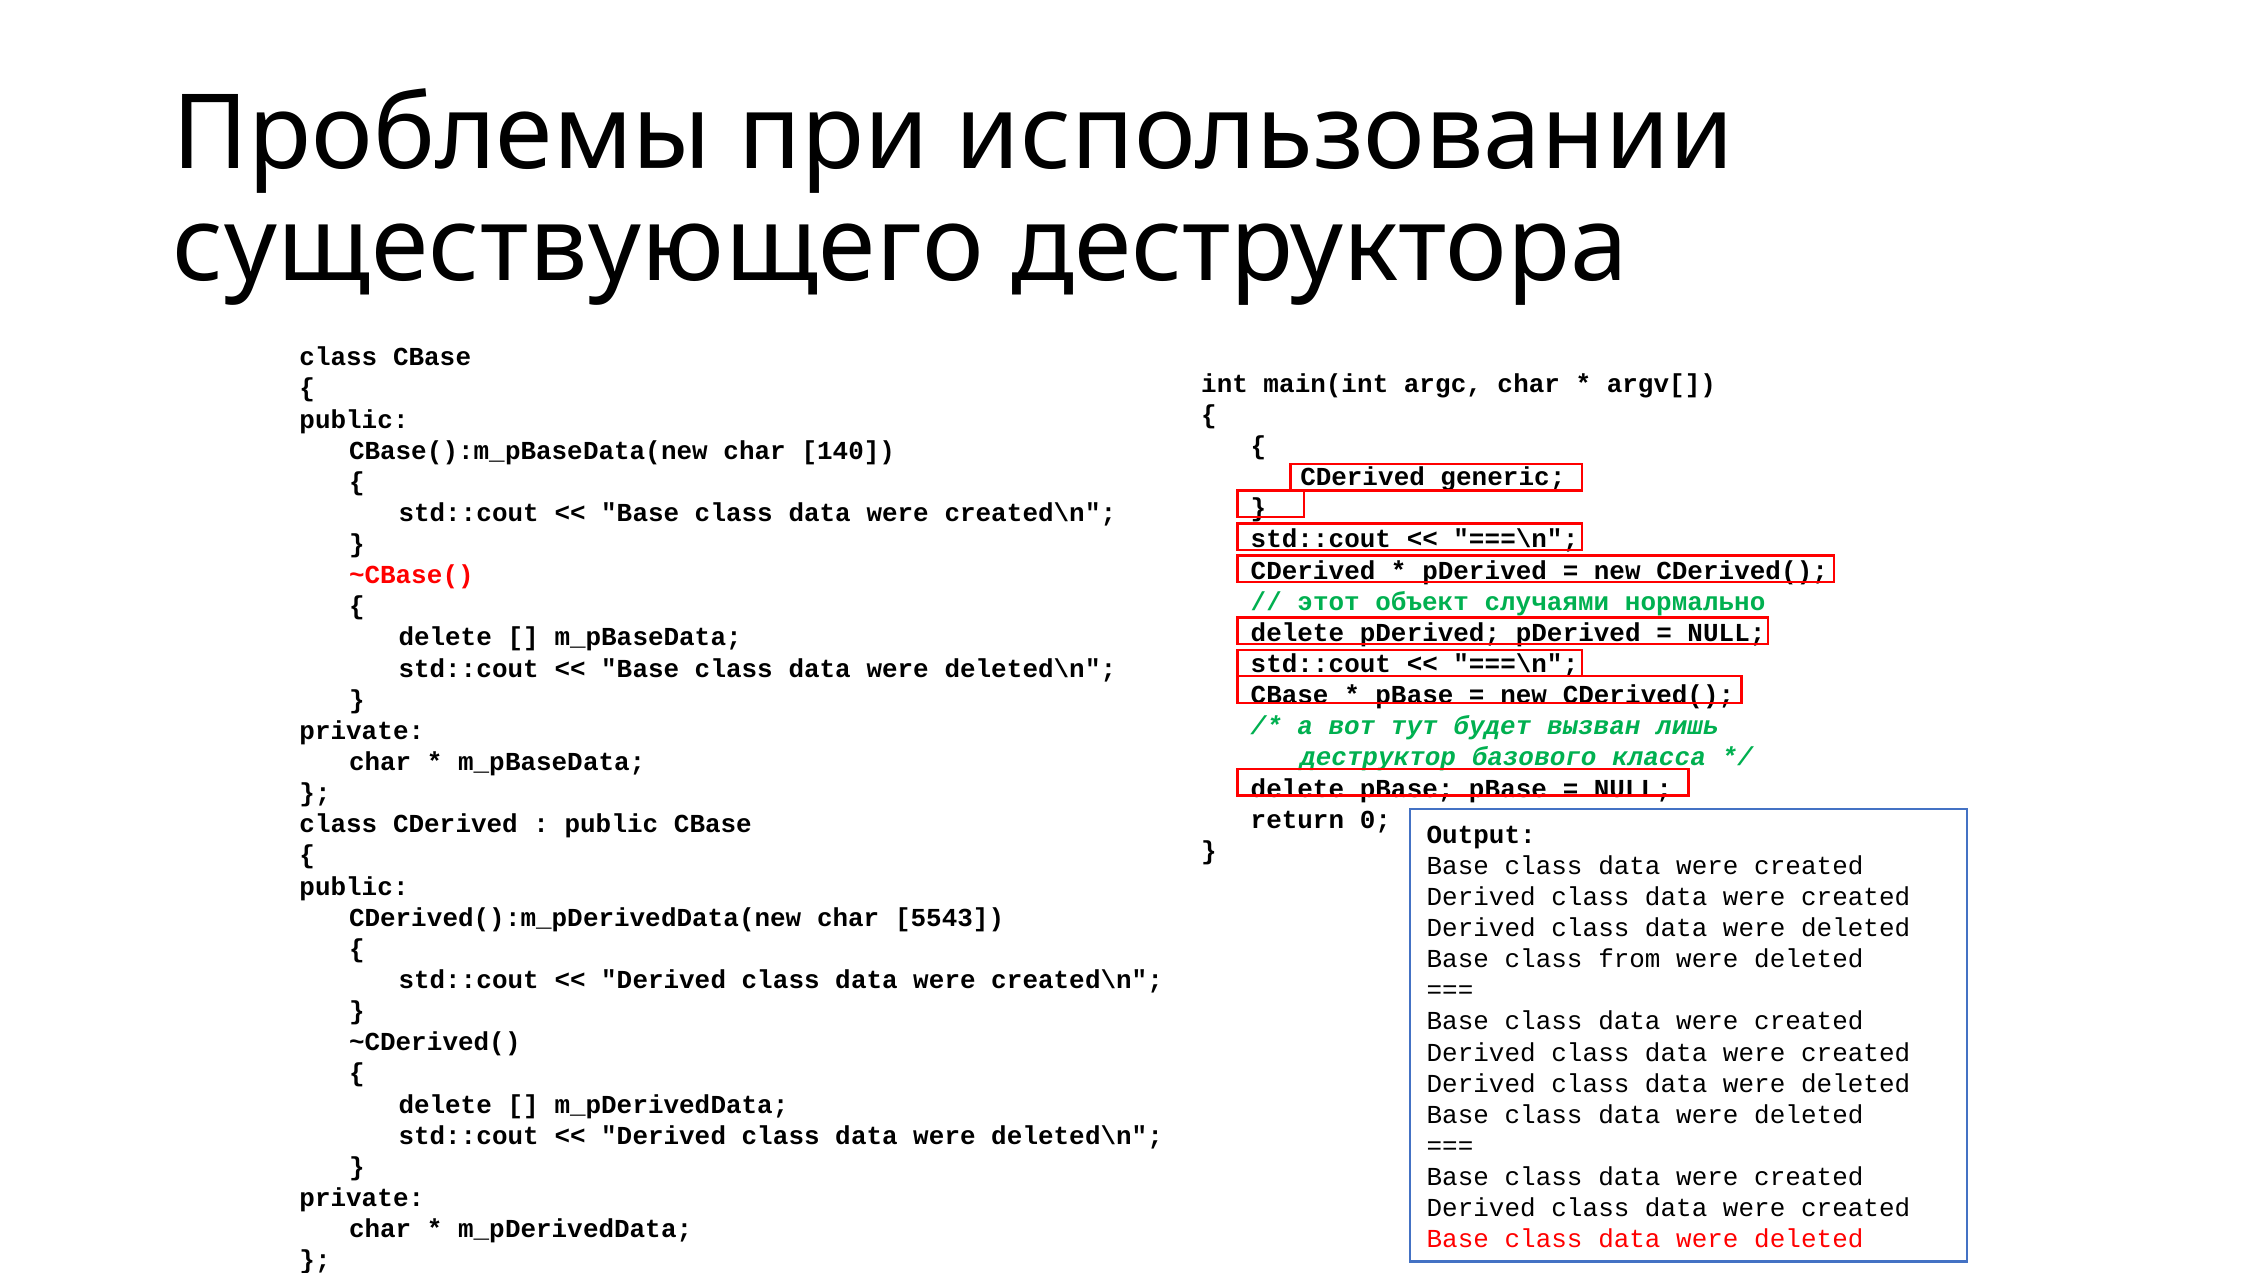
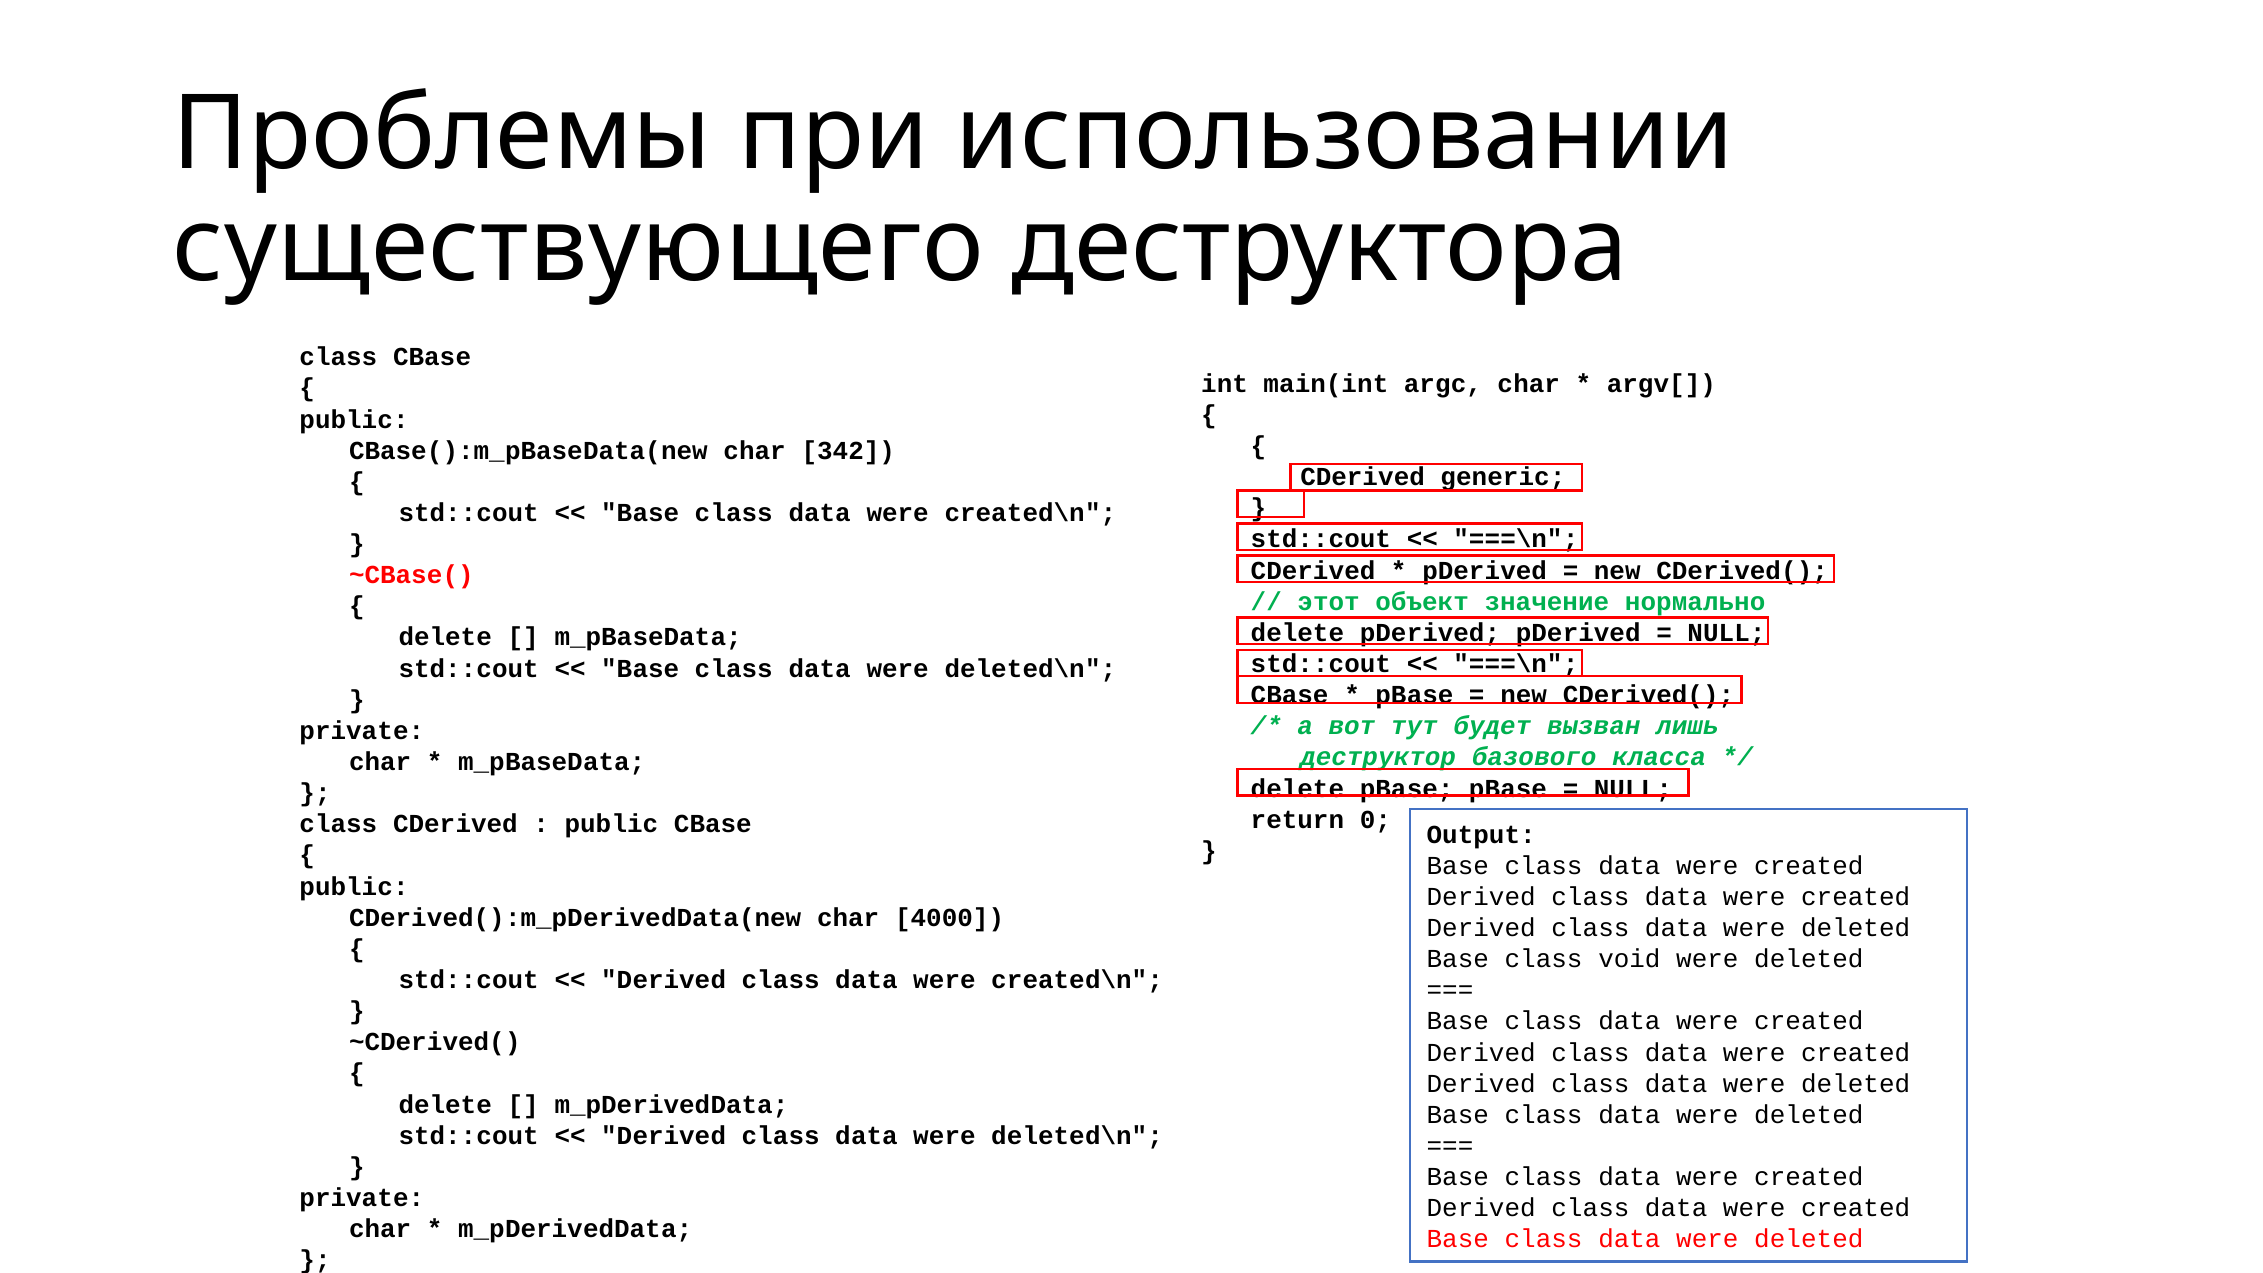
140: 140 -> 342 (848, 451)
случаями: случаями -> значение (1547, 602)
5543: 5543 -> 4000 (950, 918)
from: from -> void (1629, 959)
